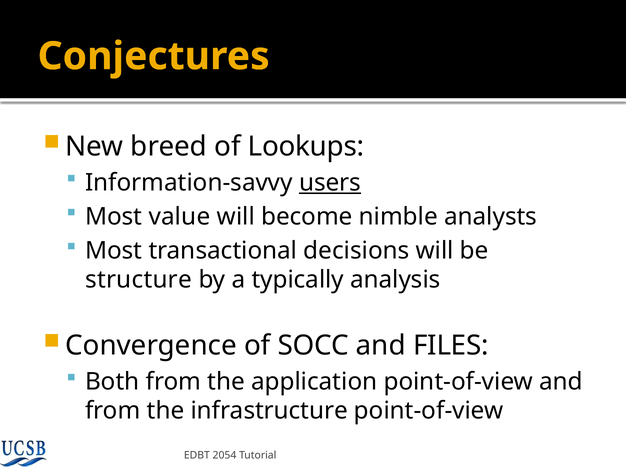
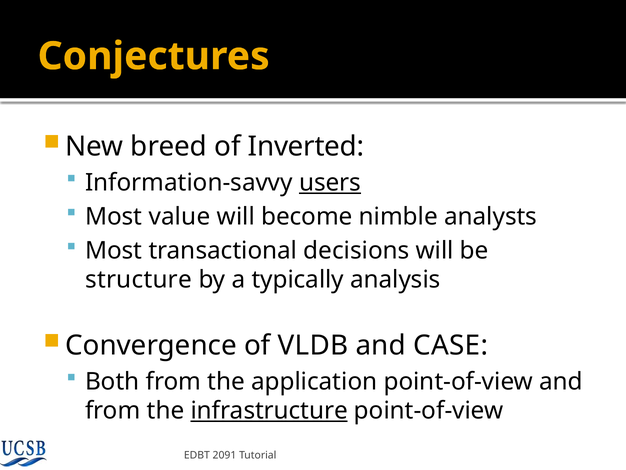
Lookups: Lookups -> Inverted (306, 146)
SOCC: SOCC -> VLDB (313, 345)
FILES: FILES -> CASE (451, 345)
infrastructure underline: none -> present (269, 410)
2054: 2054 -> 2091 (224, 455)
